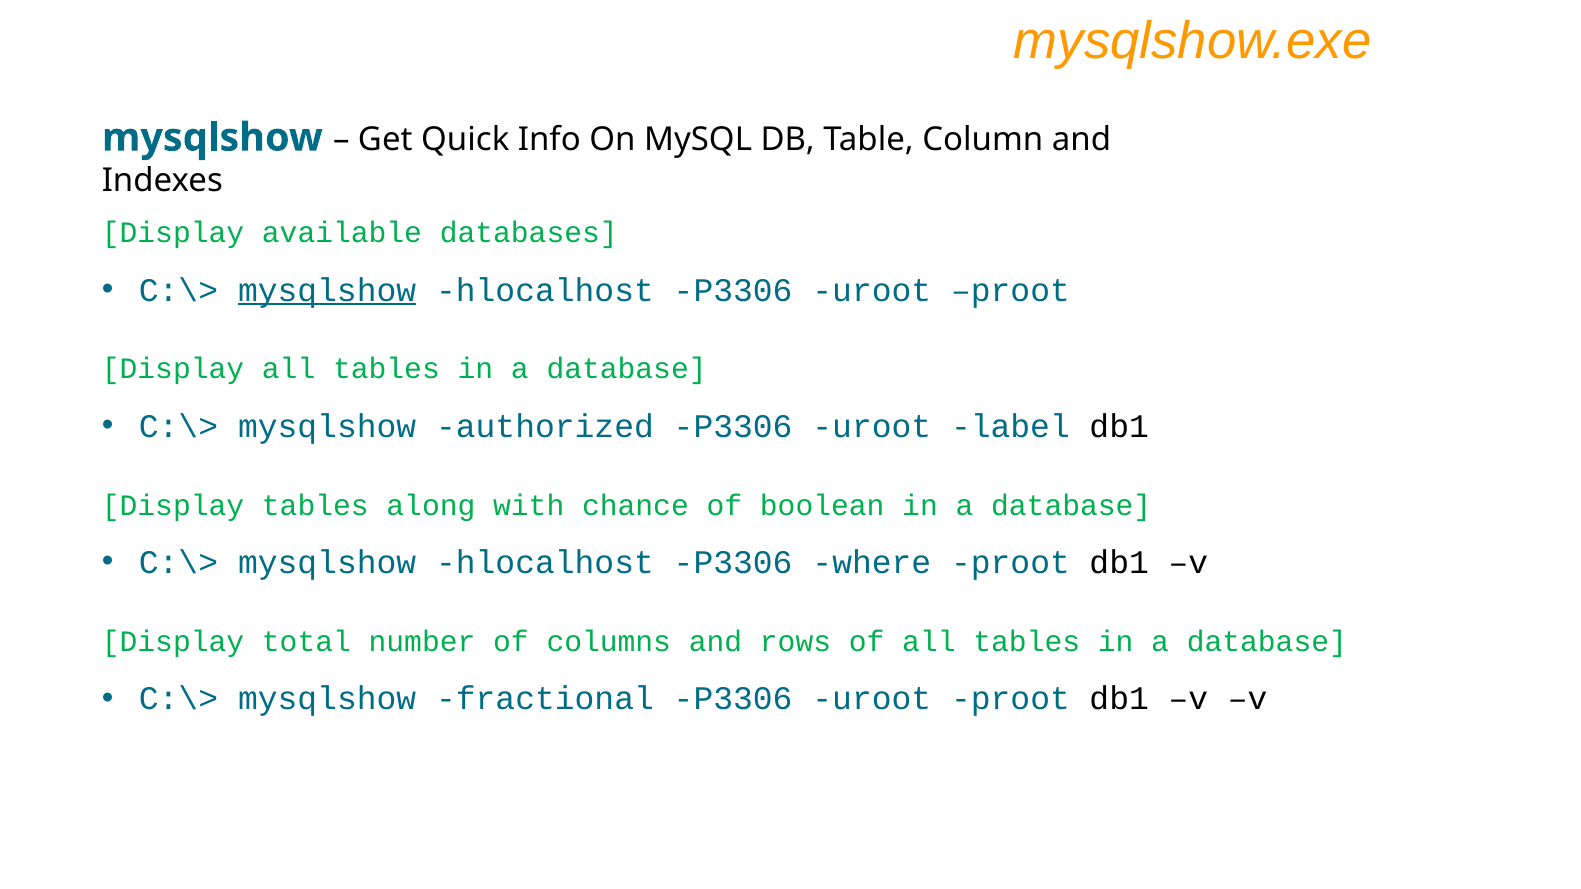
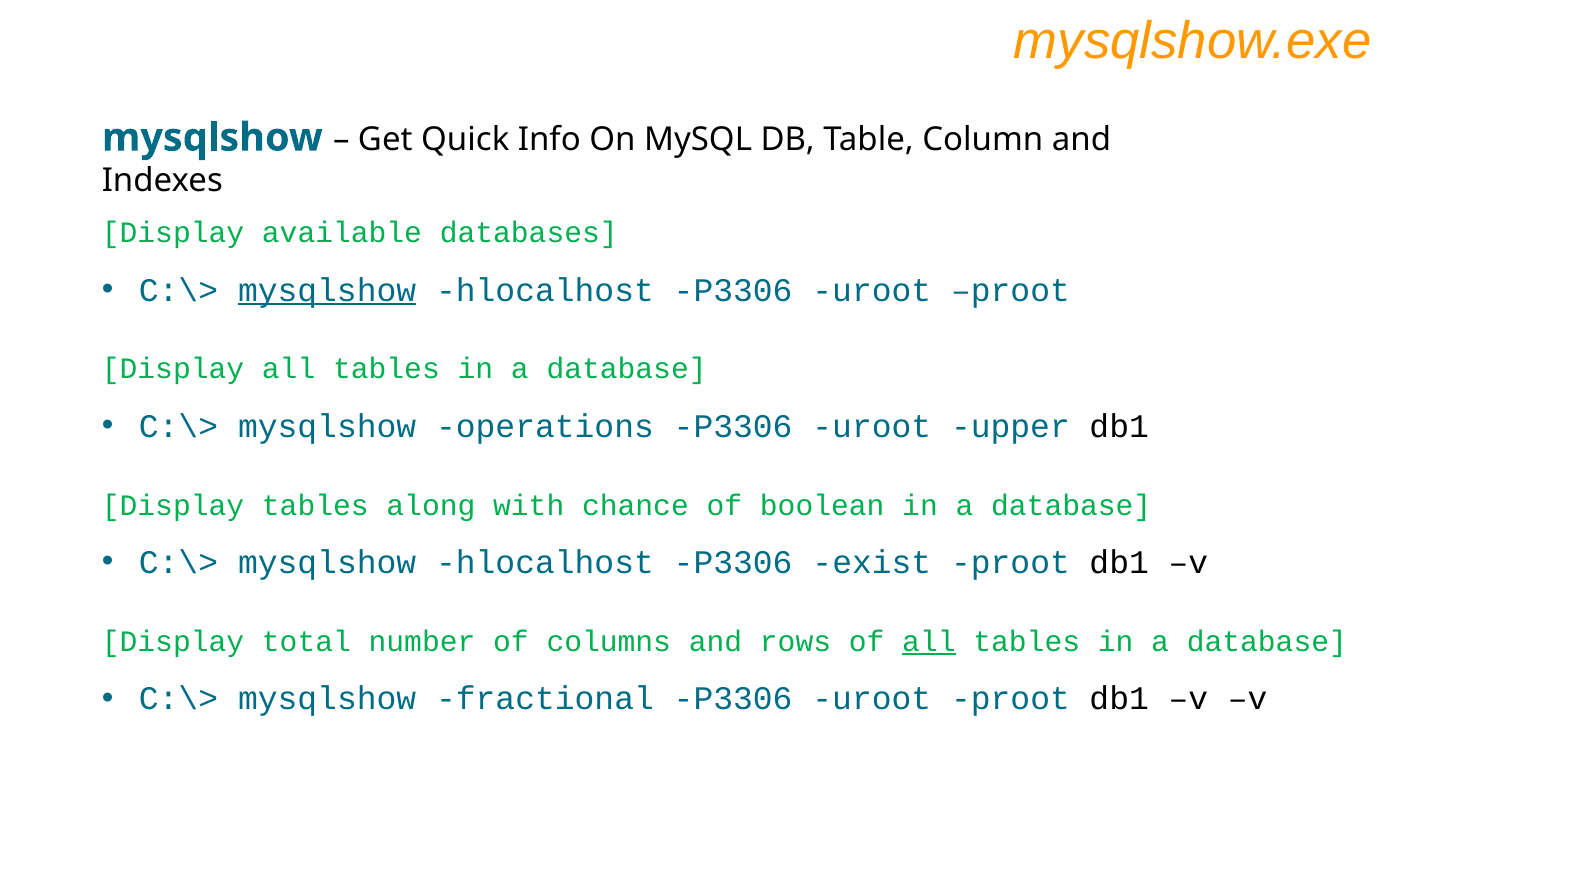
authorized: authorized -> operations (545, 427)
label: label -> upper (1010, 427)
where: where -> exist (872, 563)
all underline: none -> present (929, 642)
